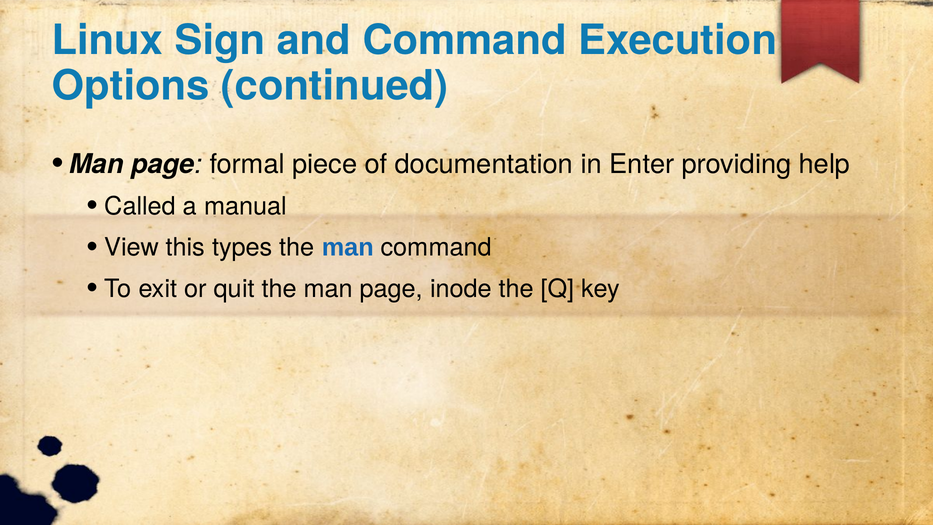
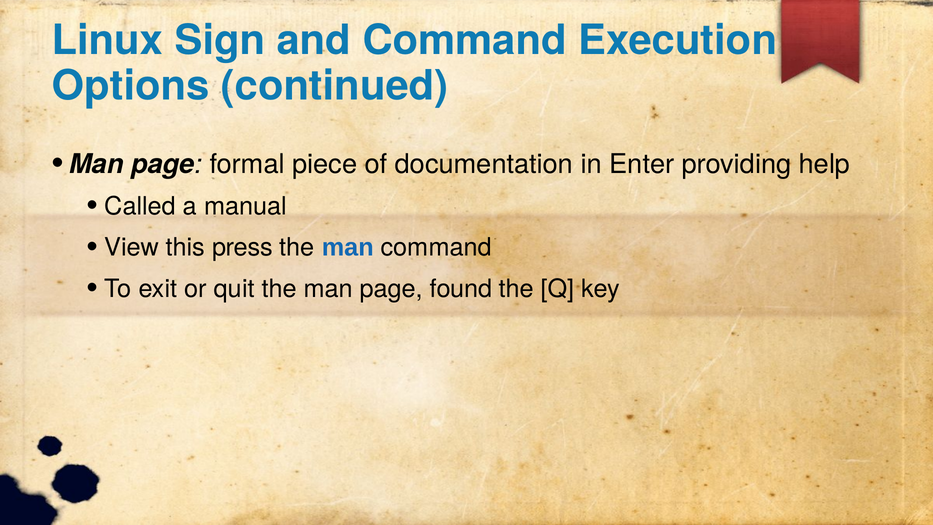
types: types -> press (242, 247)
inode: inode -> found (461, 289)
